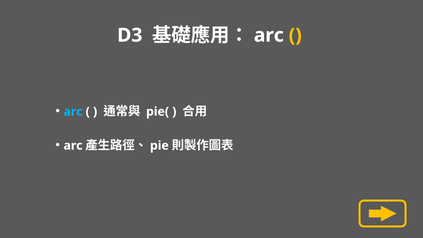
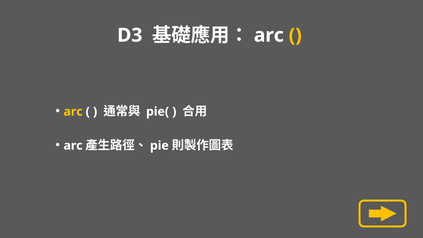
arc colour: light blue -> yellow (73, 112)
